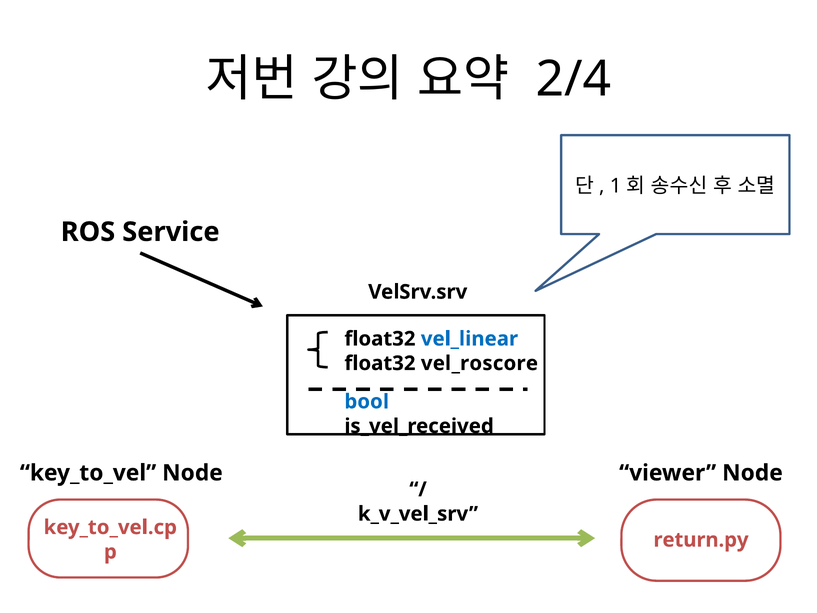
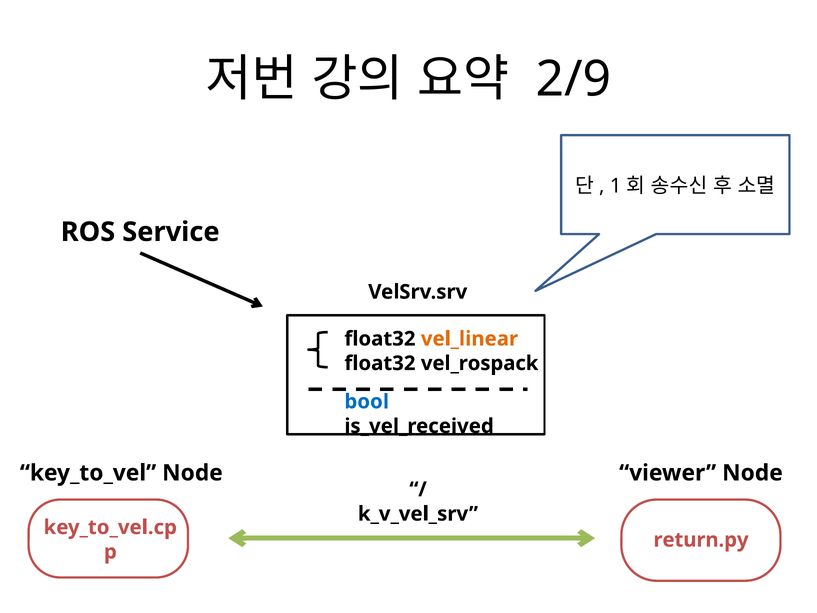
2/4: 2/4 -> 2/9 (573, 79)
vel_linear colour: blue -> orange (469, 339)
vel_roscore: vel_roscore -> vel_rospack (480, 363)
